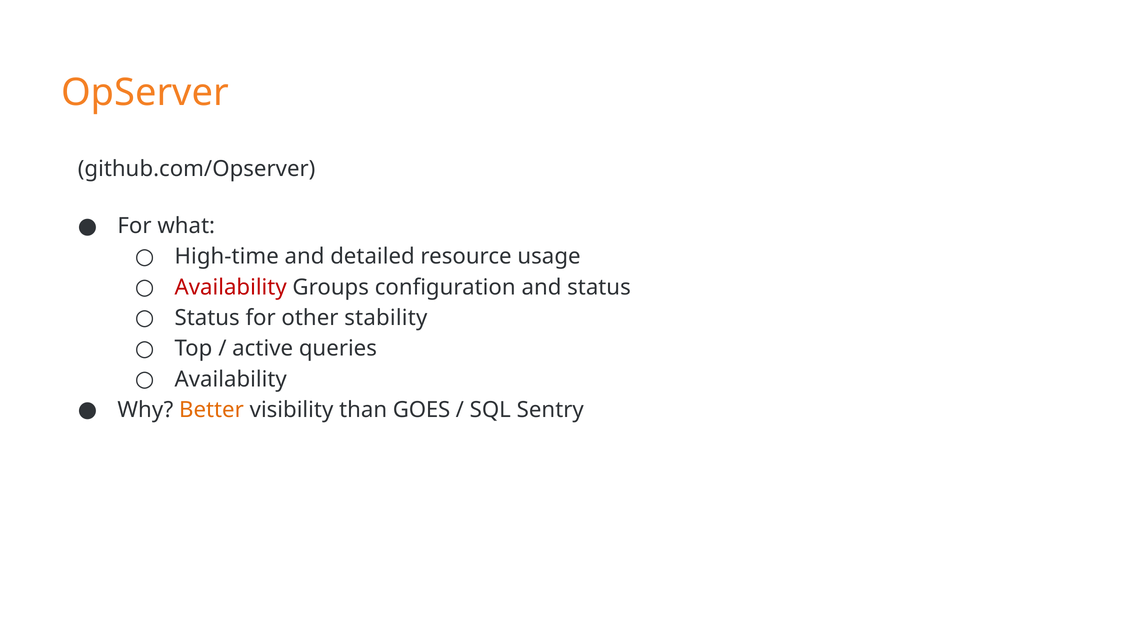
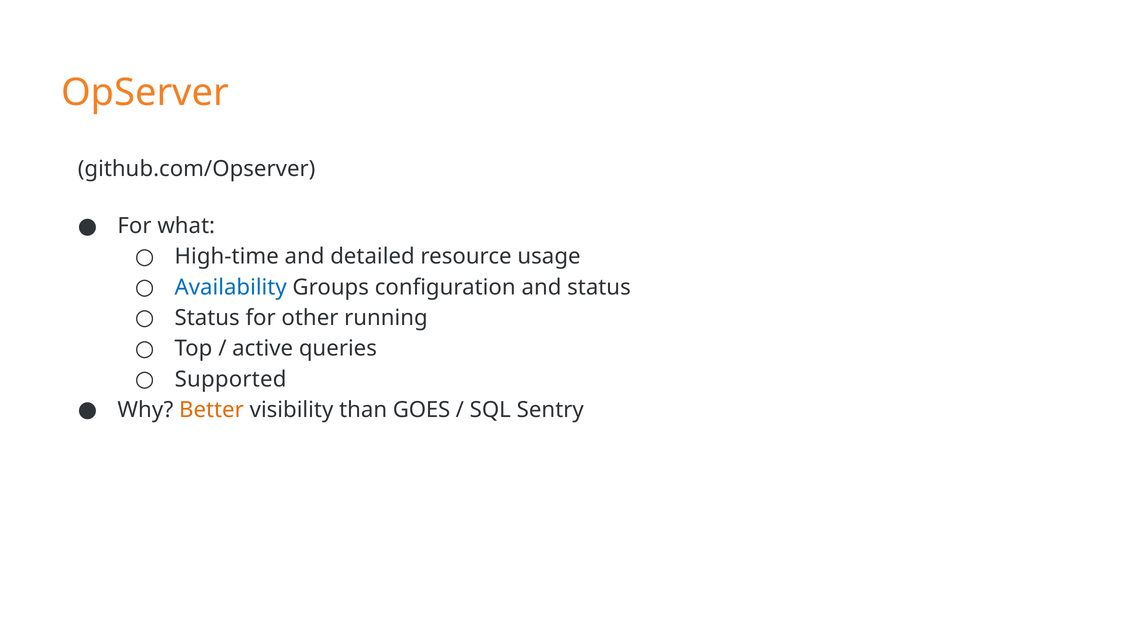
Availability colour: red -> blue (231, 287)
stability: stability -> running (386, 318)
Availability: Availability -> Supported (231, 379)
